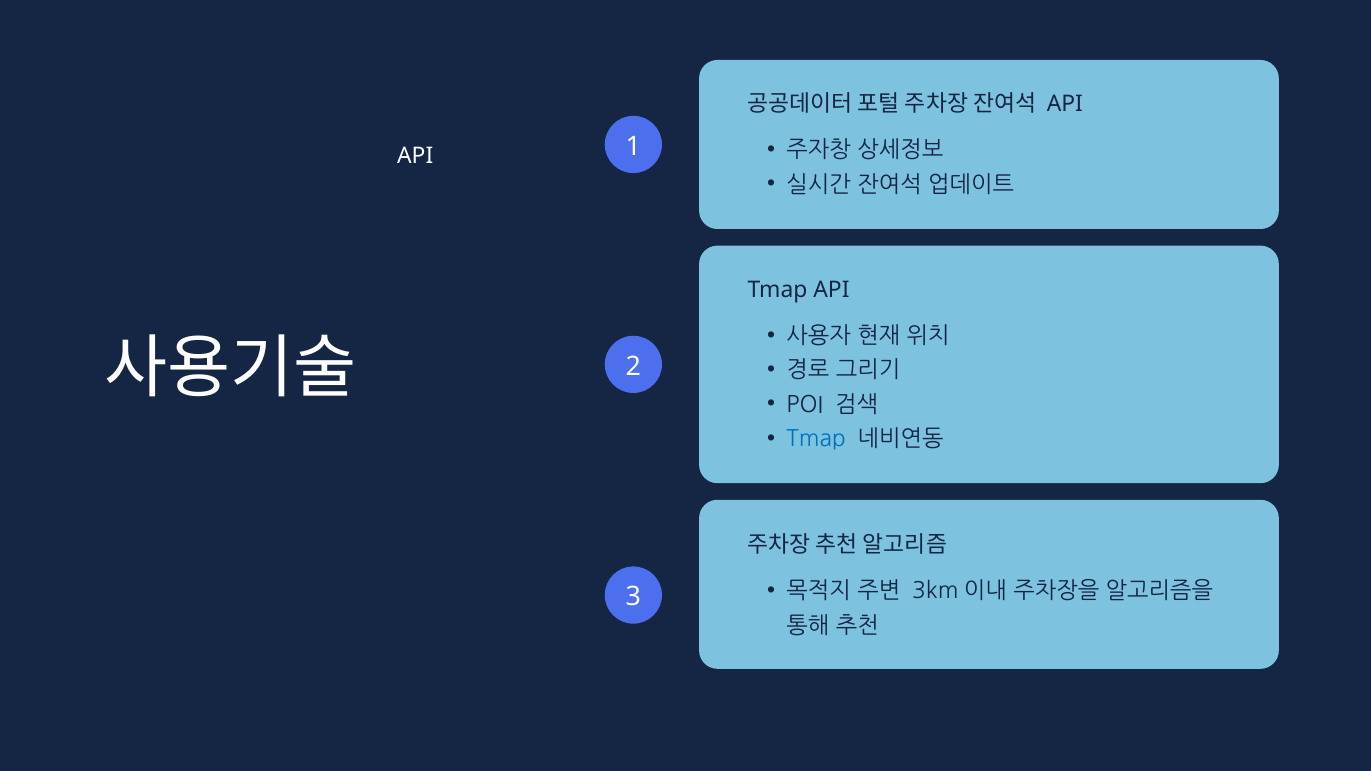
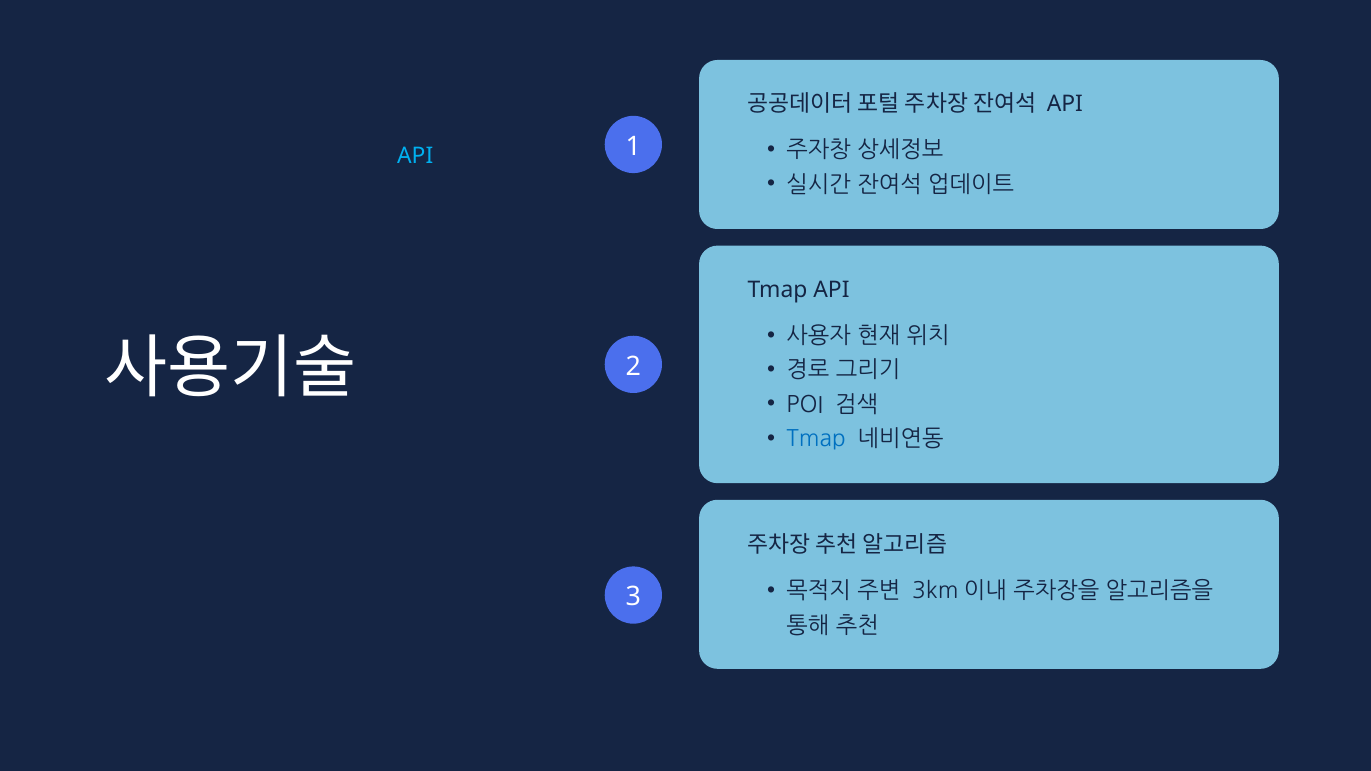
API colour: white -> light blue (415, 156)
